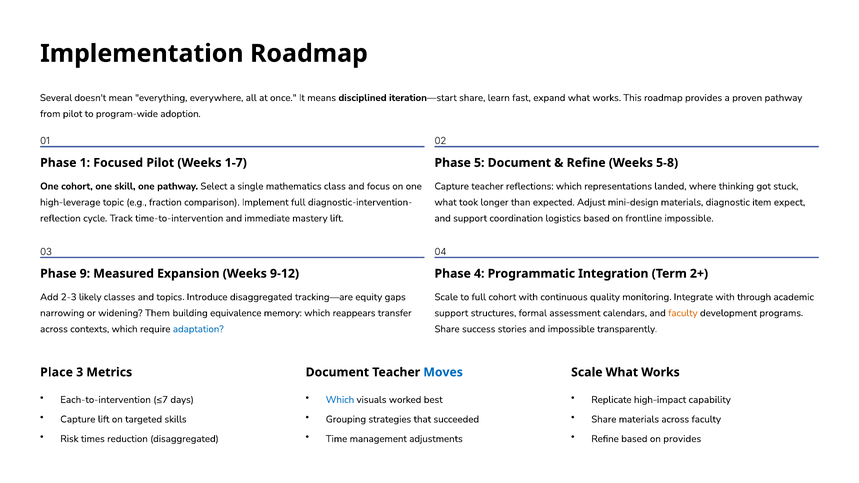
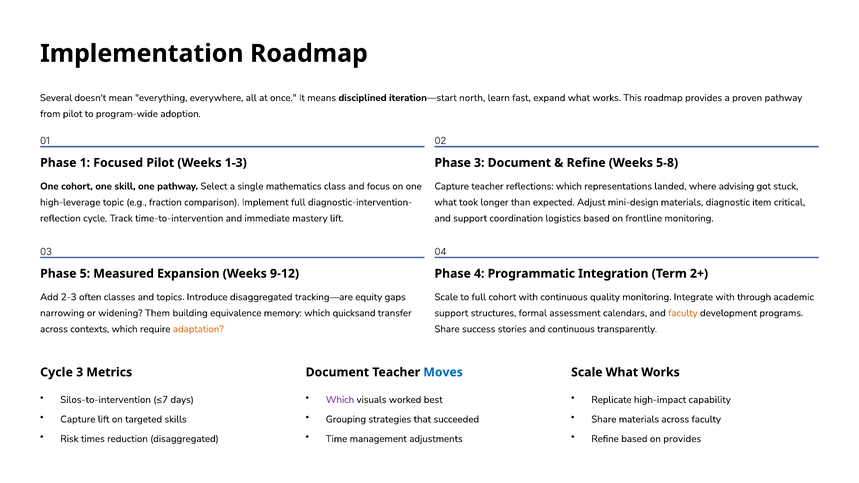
iteration—start share: share -> north (472, 98)
1-7: 1-7 -> 1-3 (236, 163)
Phase 5: 5 -> 3 (479, 163)
thinking: thinking -> advising (736, 186)
expect: expect -> critical (789, 202)
frontline impossible: impossible -> monitoring (689, 218)
9: 9 -> 5 (85, 274)
likely: likely -> often (90, 297)
reappears: reappears -> quicksand (354, 313)
adaptation colour: blue -> orange (198, 329)
and impossible: impossible -> continuous (571, 329)
Place: Place -> Cycle (57, 372)
Each-to-intervention: Each-to-intervention -> Silos-to-intervention (106, 400)
Which colour: blue -> purple (340, 400)
